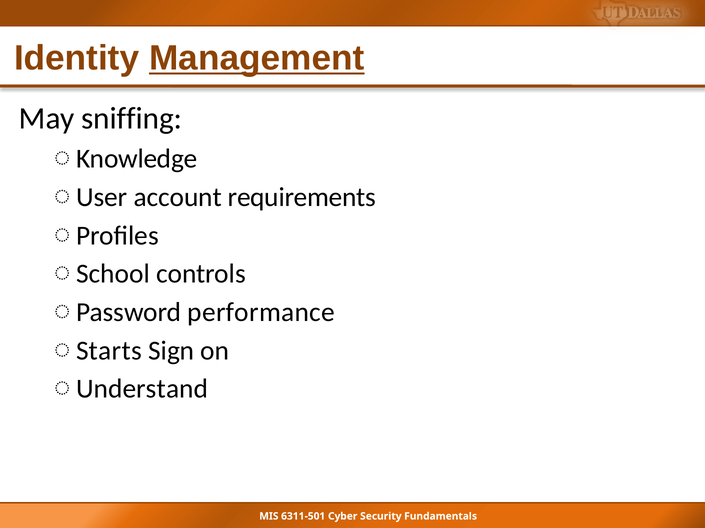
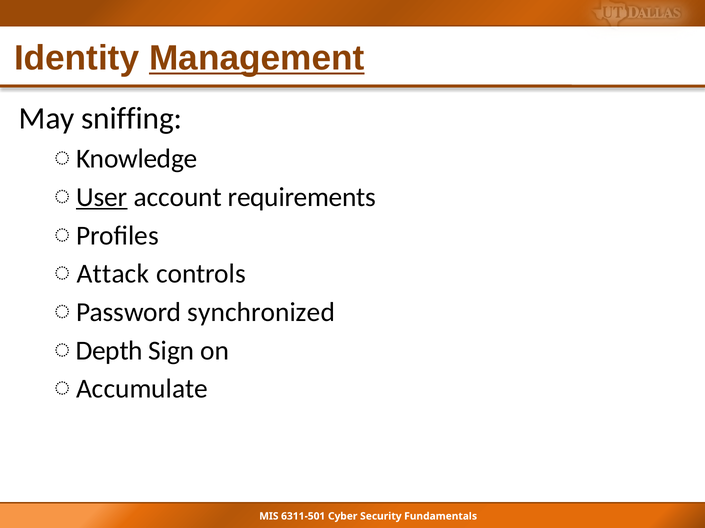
User underline: none -> present (102, 197)
School: School -> Attack (113, 274)
performance: performance -> synchronized (261, 313)
Starts: Starts -> Depth (109, 351)
Understand: Understand -> Accumulate (142, 389)
